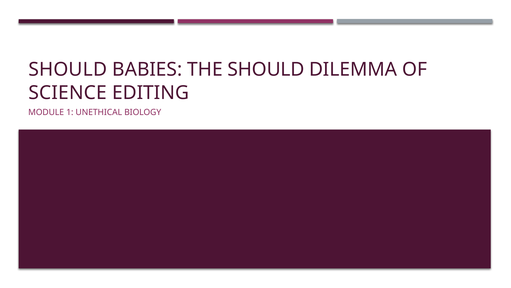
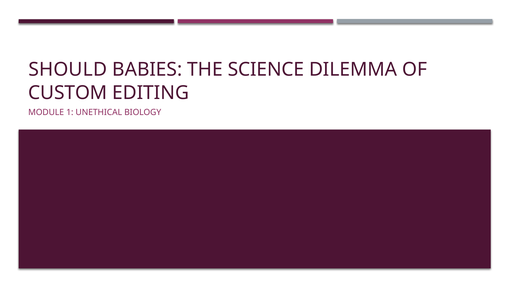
THE SHOULD: SHOULD -> SCIENCE (266, 70)
SCIENCE: SCIENCE -> CUSTOM (68, 93)
